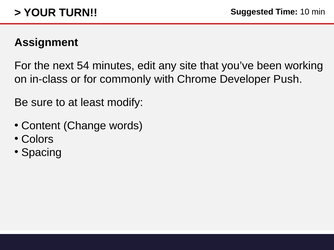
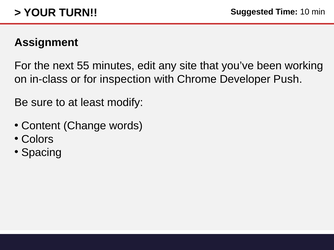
54: 54 -> 55 (83, 66)
commonly: commonly -> inspection (125, 79)
